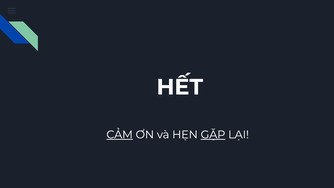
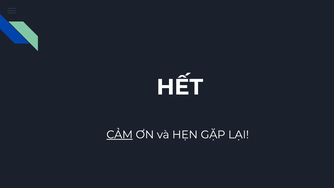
GẶP underline: present -> none (213, 135)
